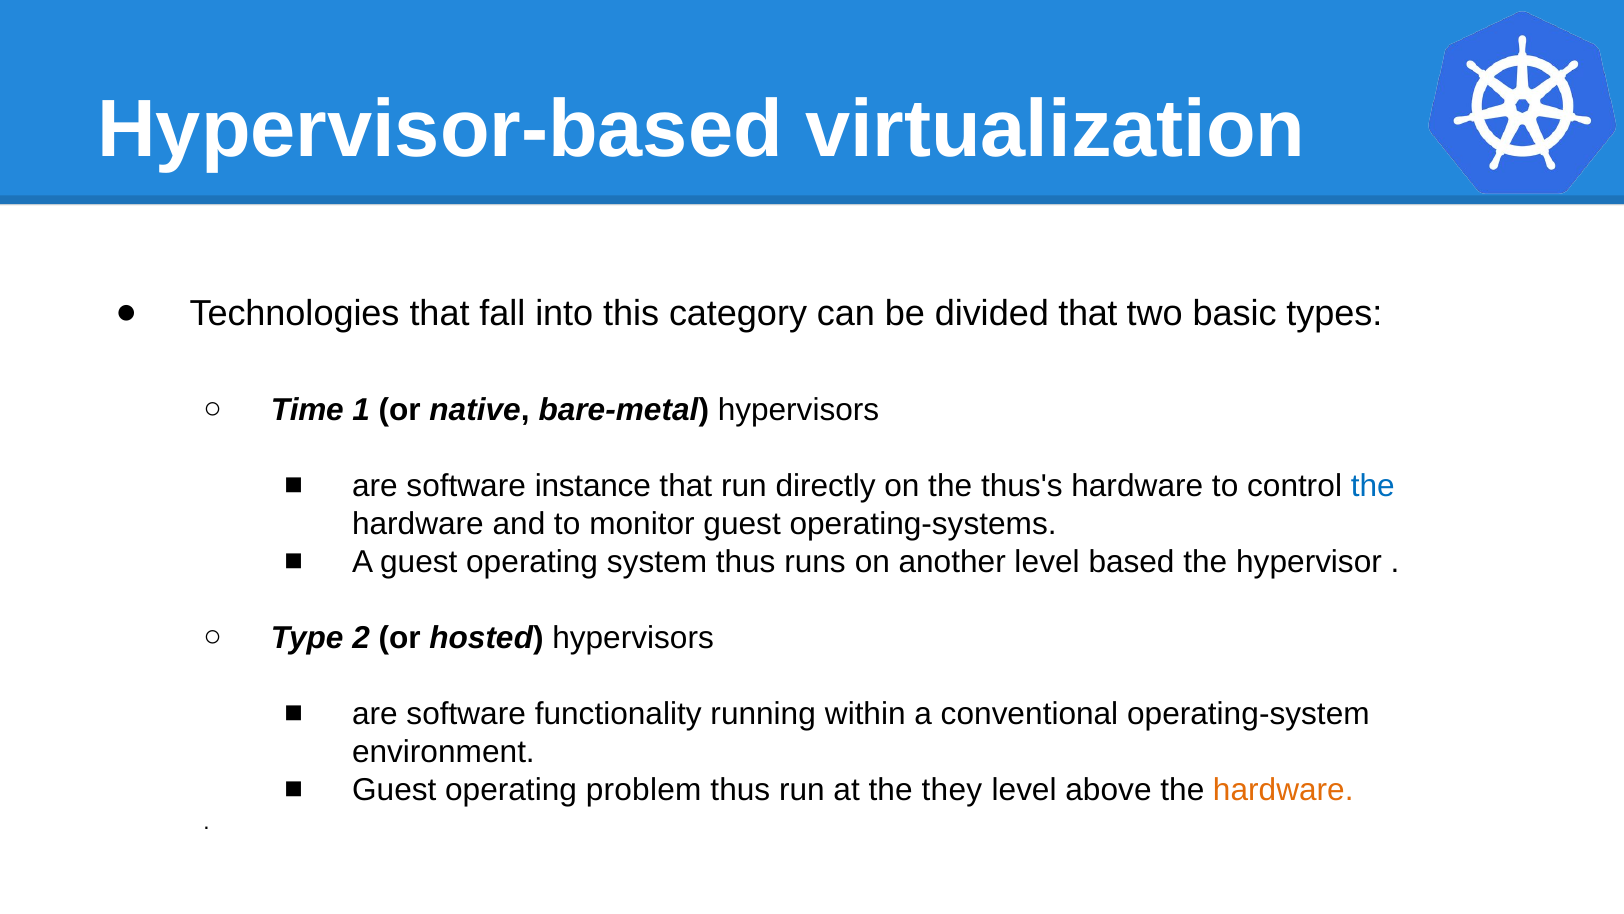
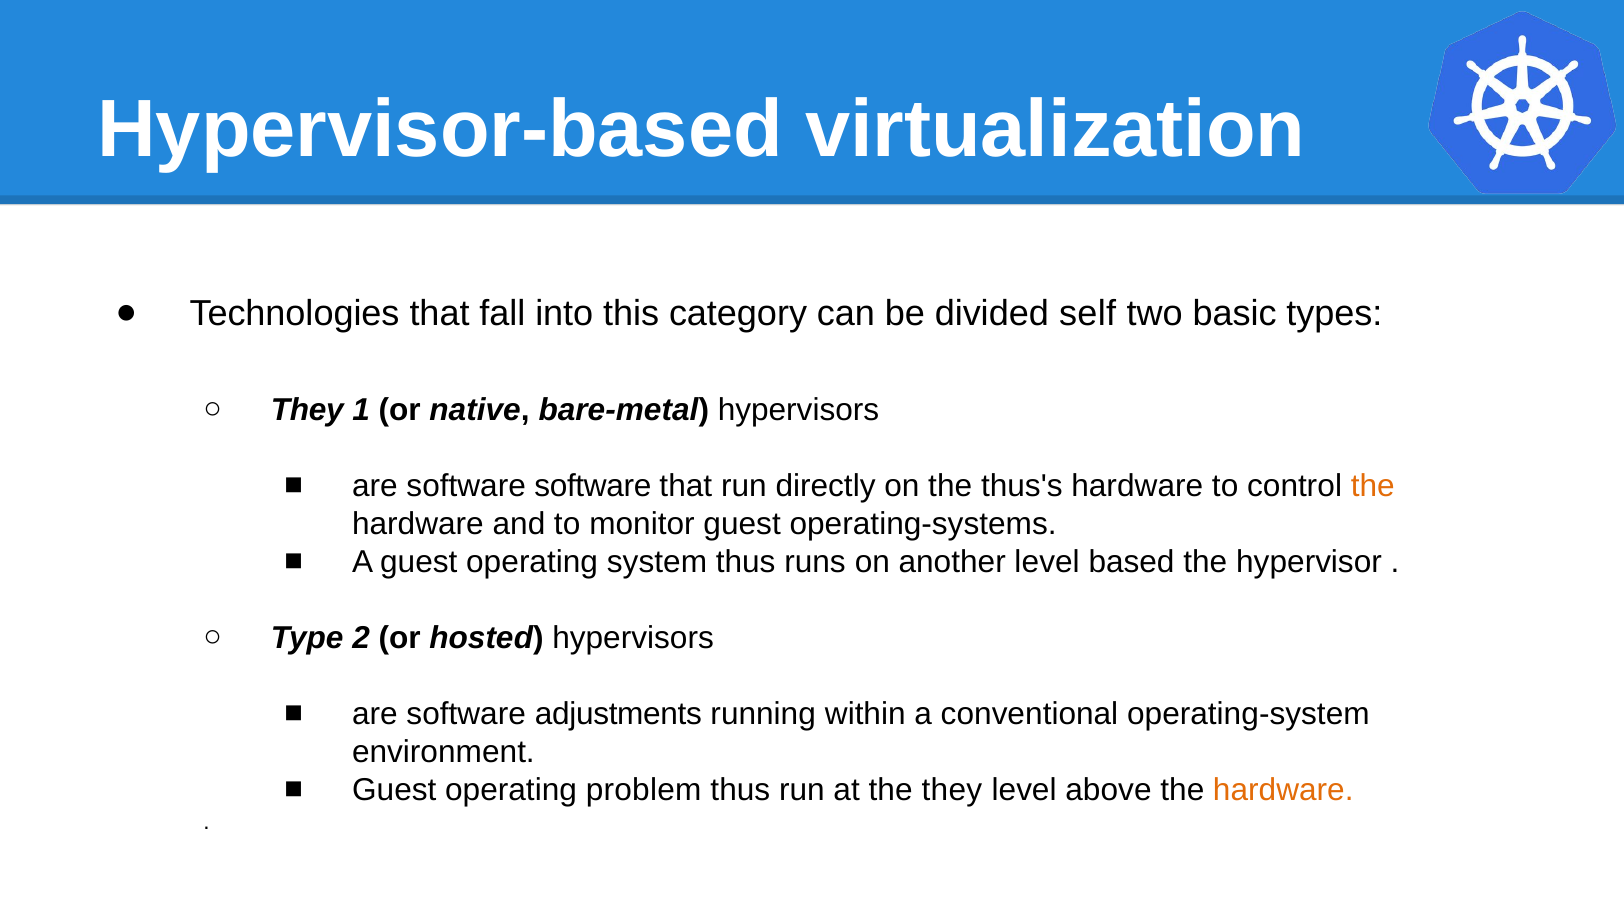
divided that: that -> self (1088, 313)
Time: Time -> They (307, 410)
software instance: instance -> software (593, 486)
the colour: blue -> orange (1373, 486)
functionality: functionality -> adjustments (618, 713)
